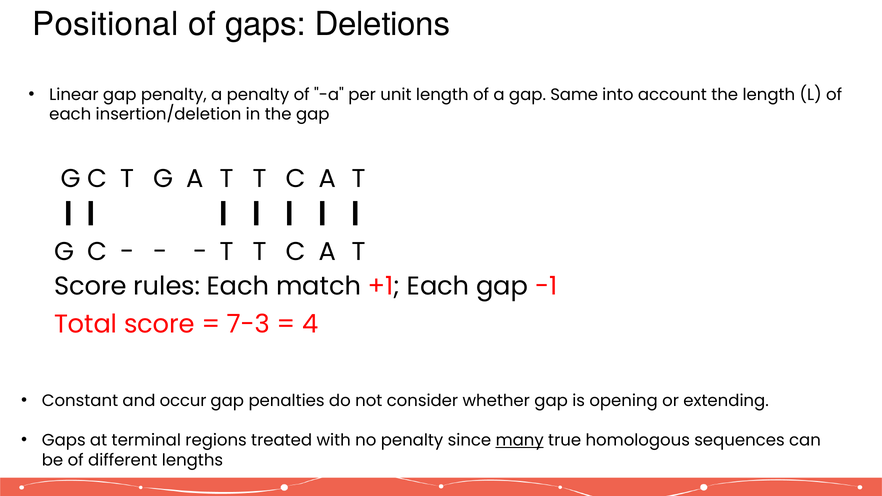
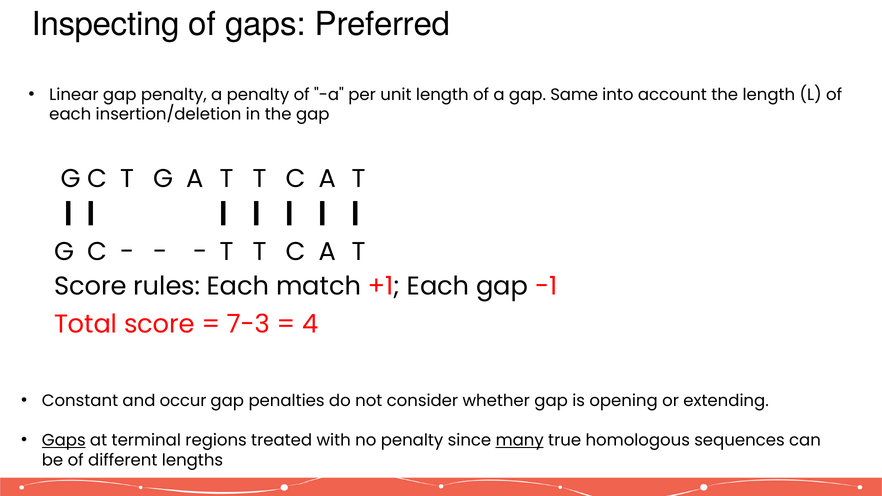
Positional: Positional -> Inspecting (106, 24)
Deletions: Deletions -> Preferred (382, 24)
Gaps underline: none -> present (64, 440)
